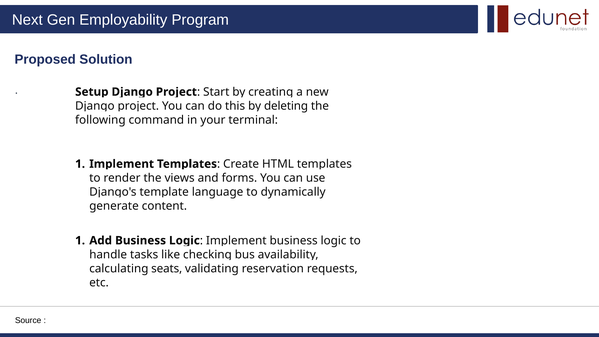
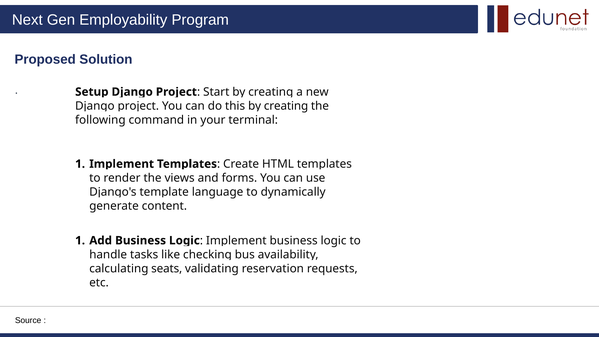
deleting: deleting -> creating (286, 106)
